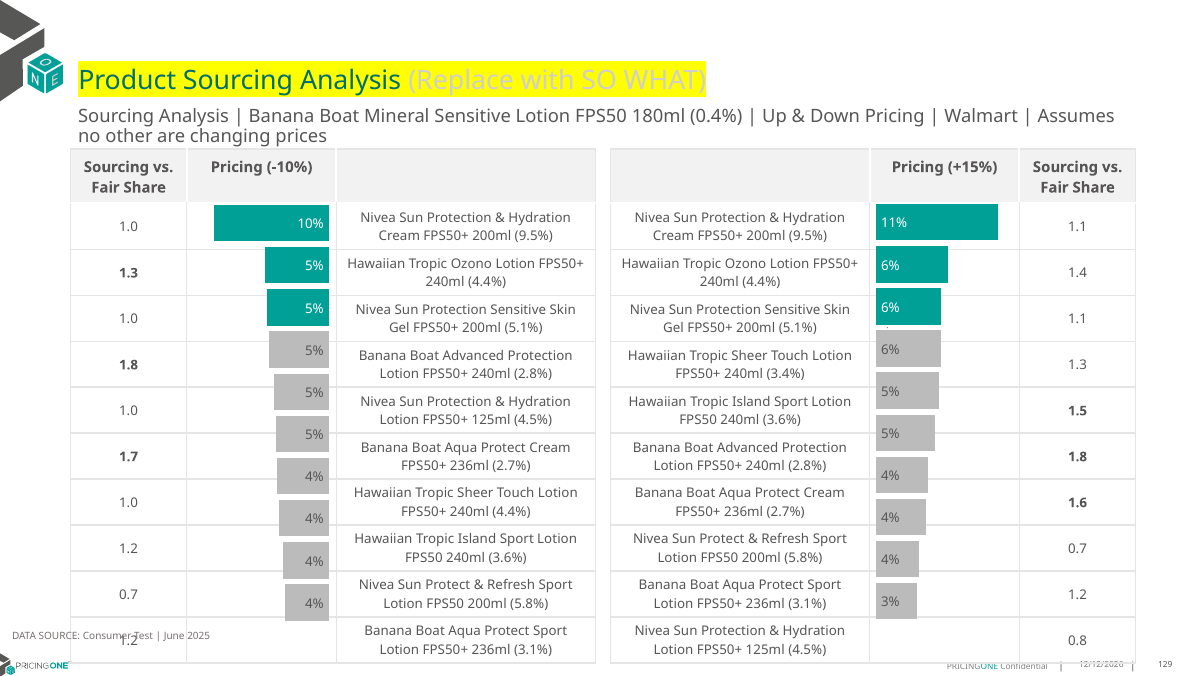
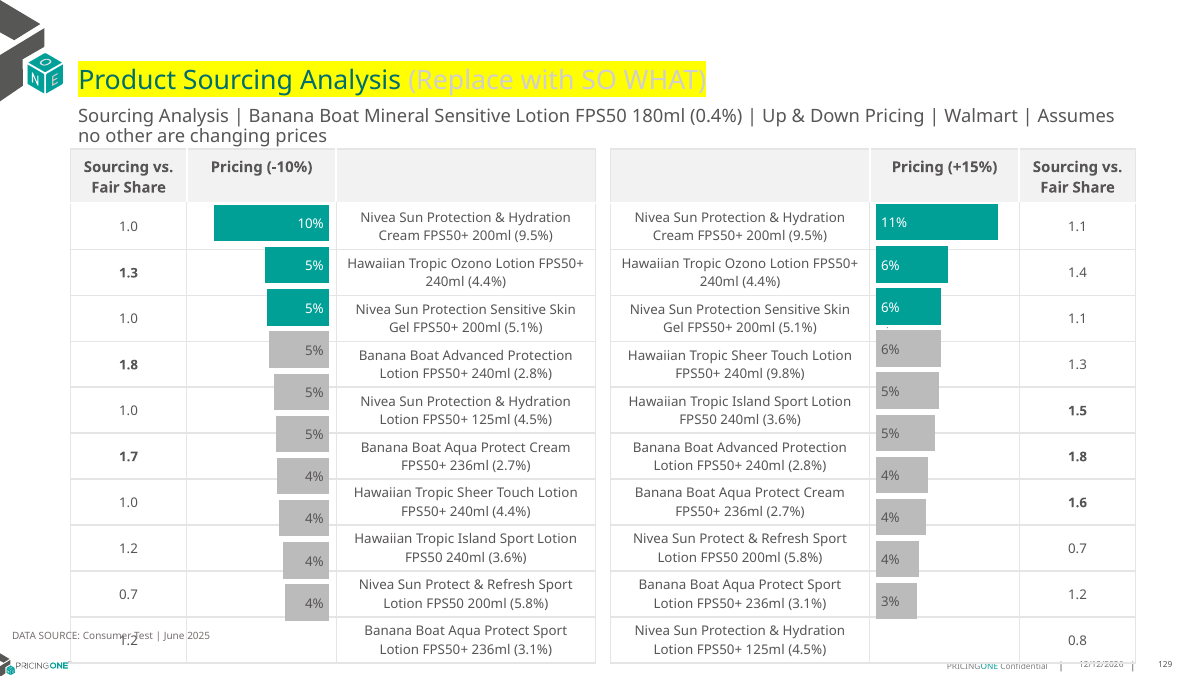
3.4%: 3.4% -> 9.8% (786, 374)
